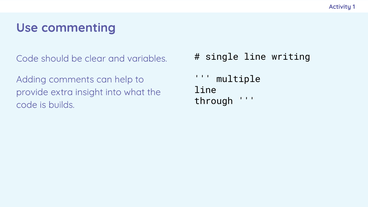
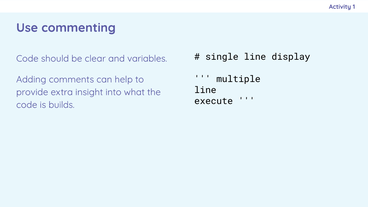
writing: writing -> display (291, 57)
through: through -> execute (214, 101)
